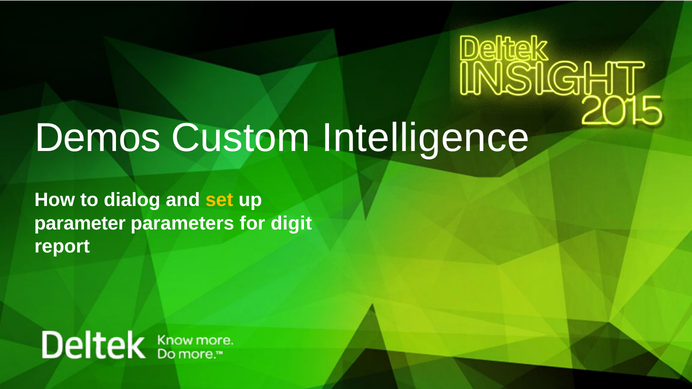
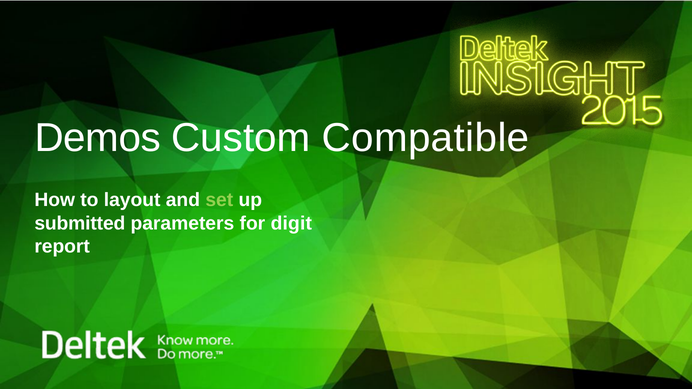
Intelligence: Intelligence -> Compatible (426, 138)
dialog: dialog -> layout (132, 200)
set colour: yellow -> light green (219, 200)
parameter: parameter -> submitted (80, 223)
